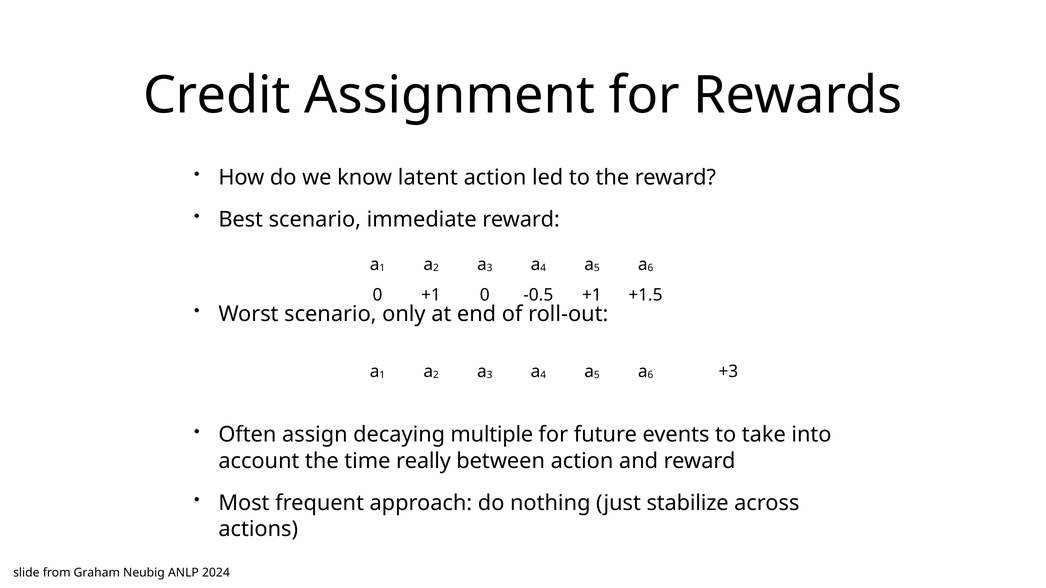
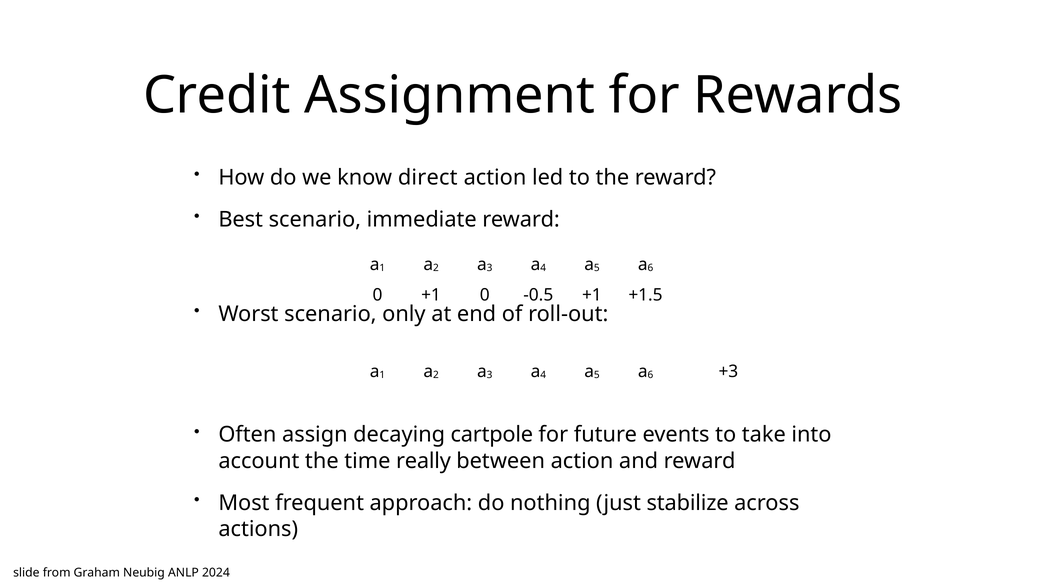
latent: latent -> direct (428, 178)
multiple: multiple -> cartpole (492, 435)
